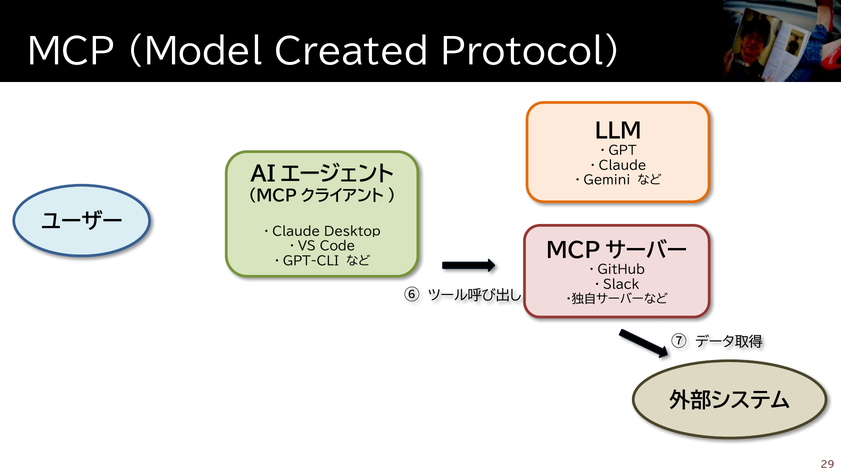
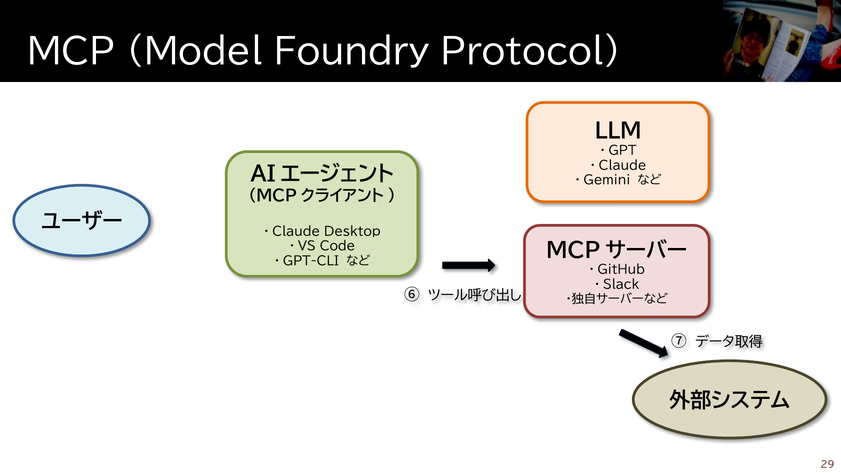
Created: Created -> Foundry (352, 52)
